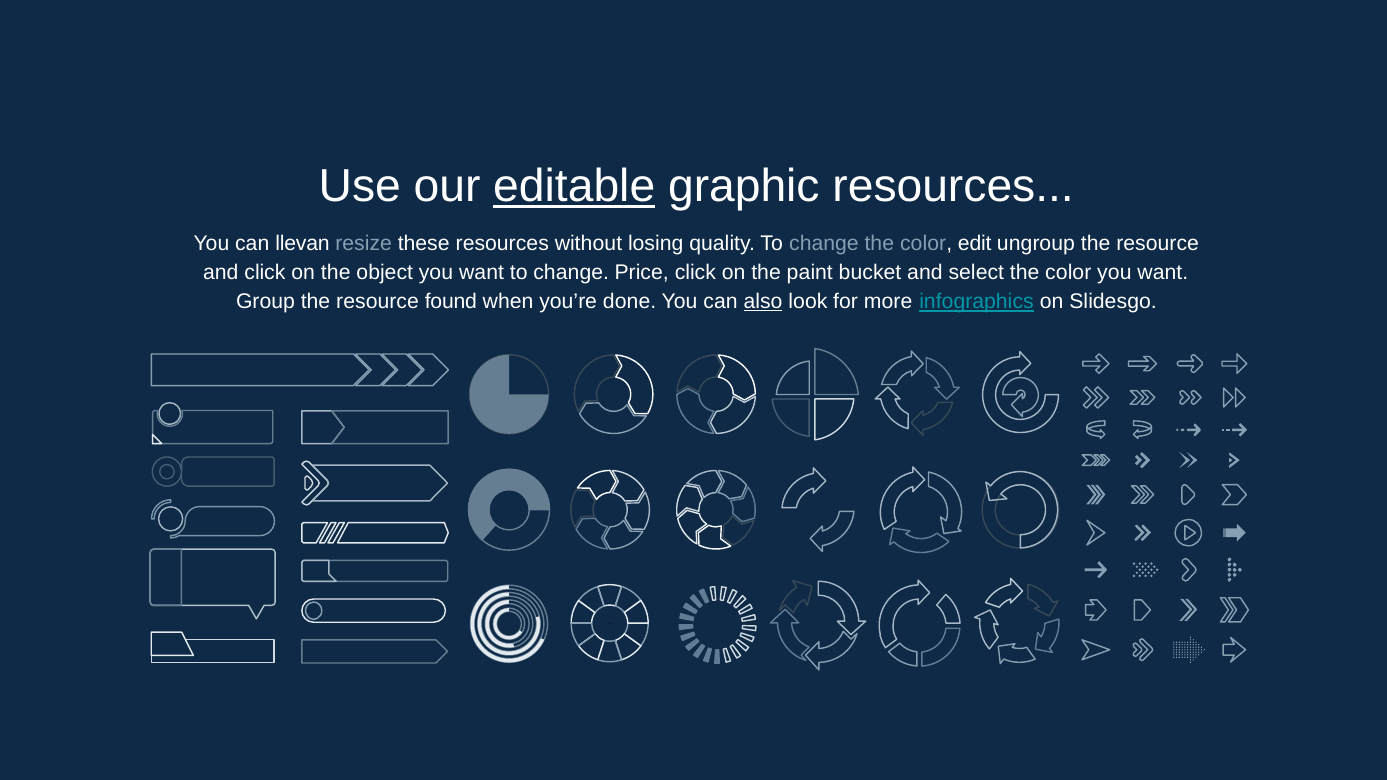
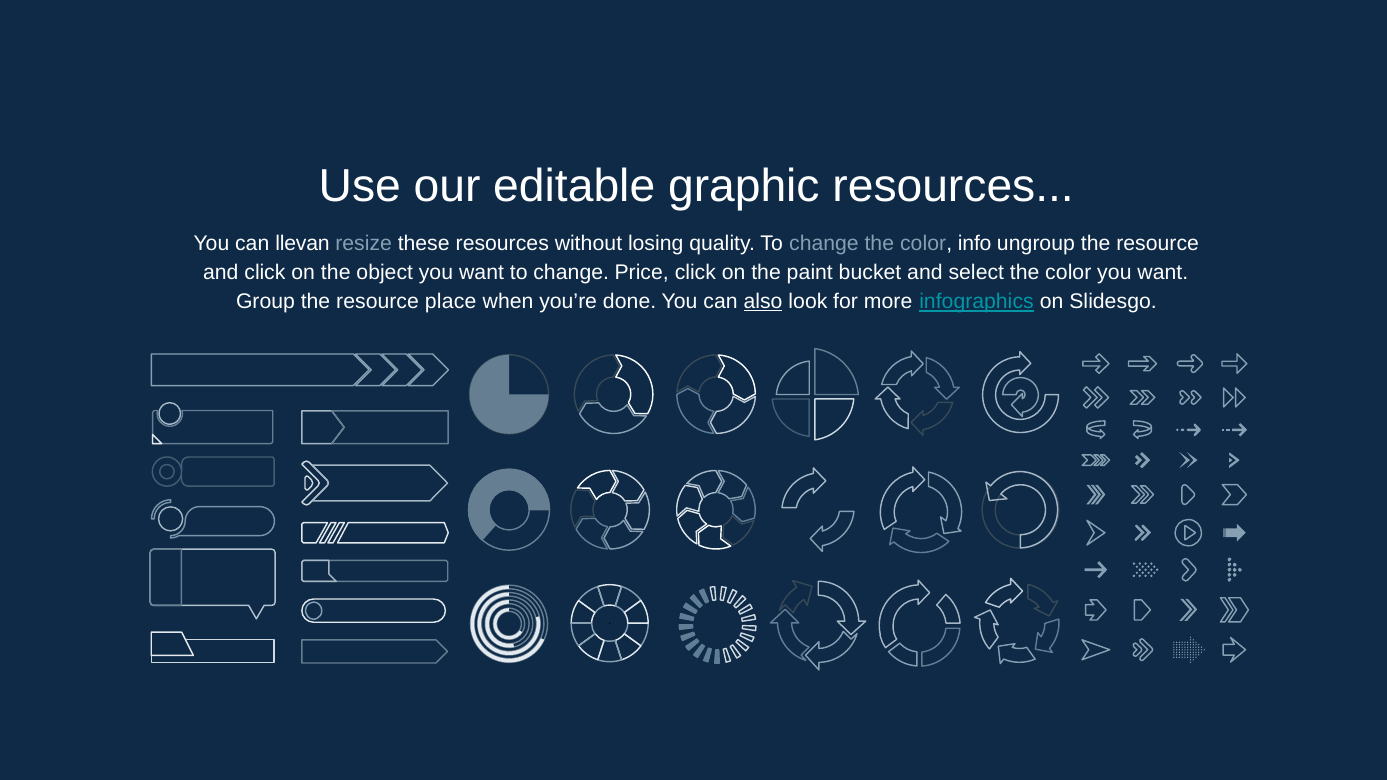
editable underline: present -> none (574, 186)
edit: edit -> info (975, 243)
found: found -> place (451, 302)
